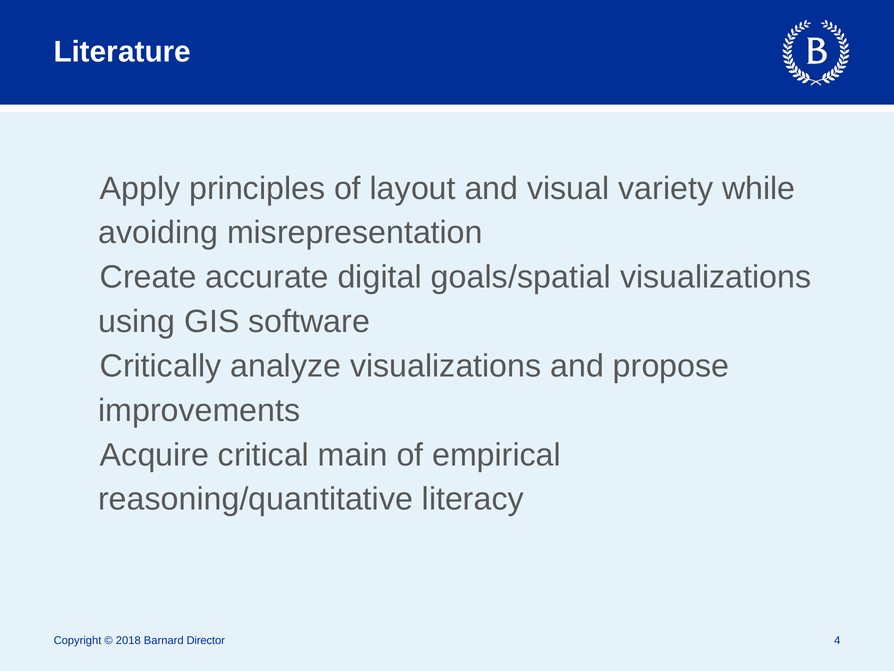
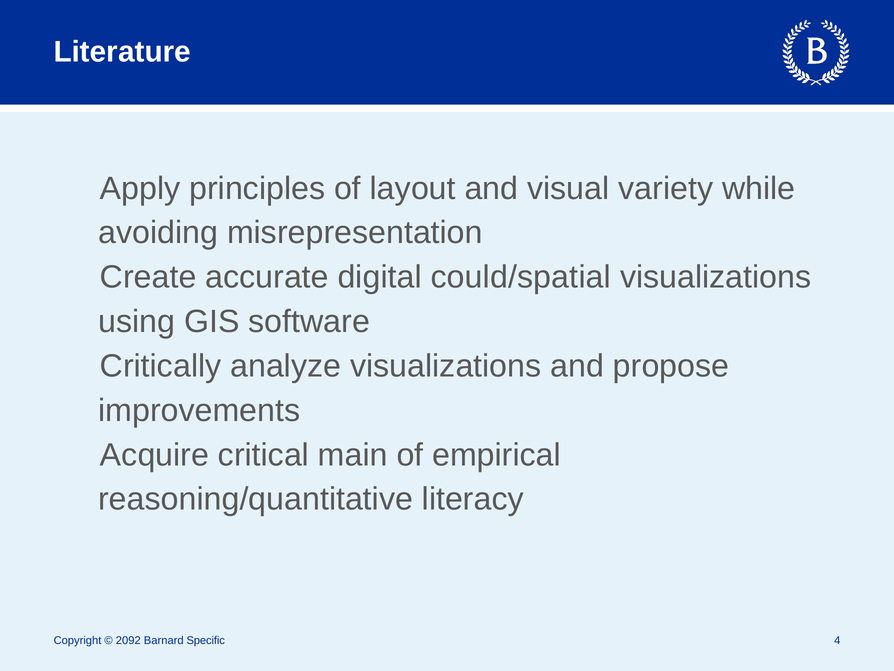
goals/spatial: goals/spatial -> could/spatial (521, 277)
2018: 2018 -> 2092 (128, 640)
Director: Director -> Specific (206, 640)
